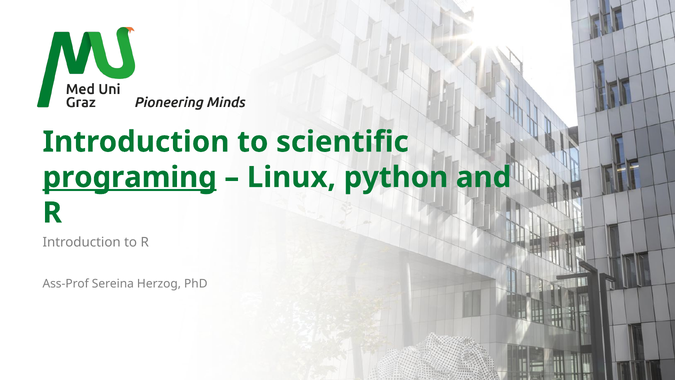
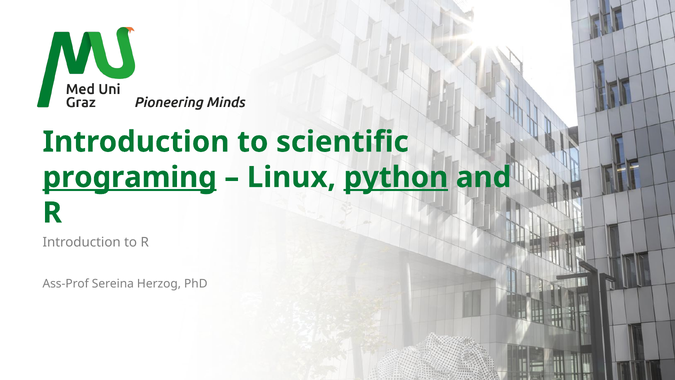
python underline: none -> present (396, 177)
